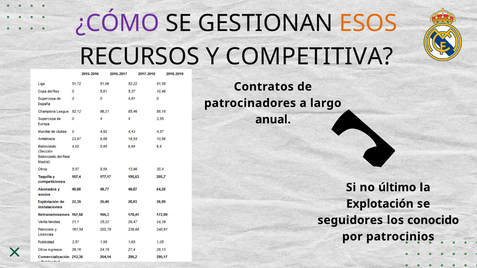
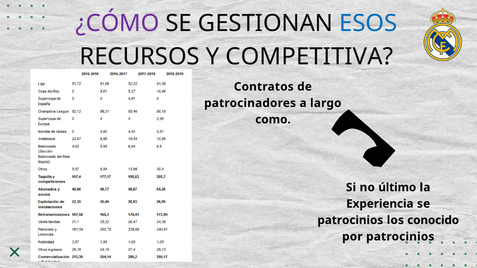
ESOS colour: orange -> blue (368, 23)
anual: anual -> como (273, 120)
Explotación: Explotación -> Experiencia (380, 204)
seguidores: seguidores -> patrocinios (350, 220)
